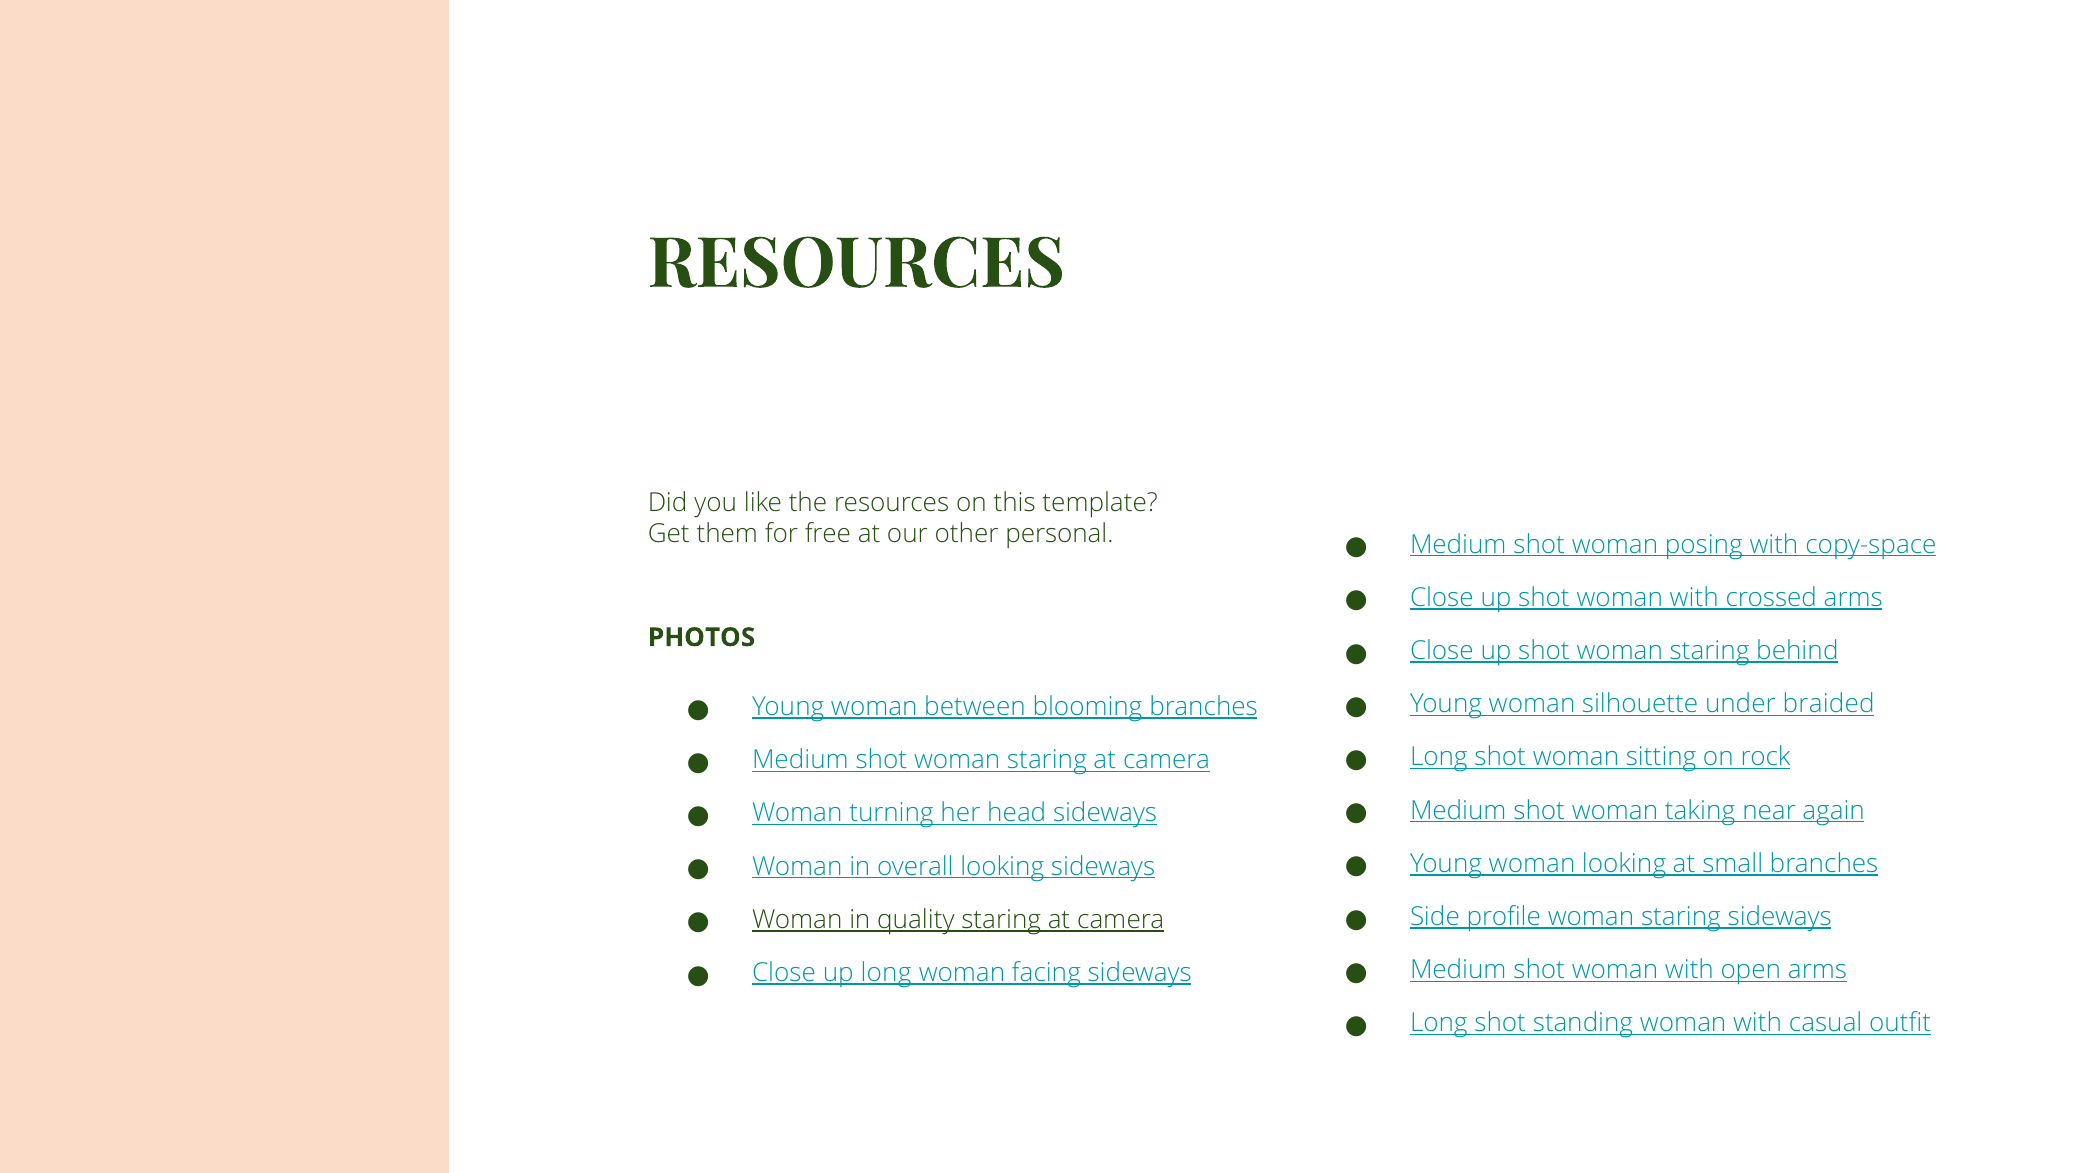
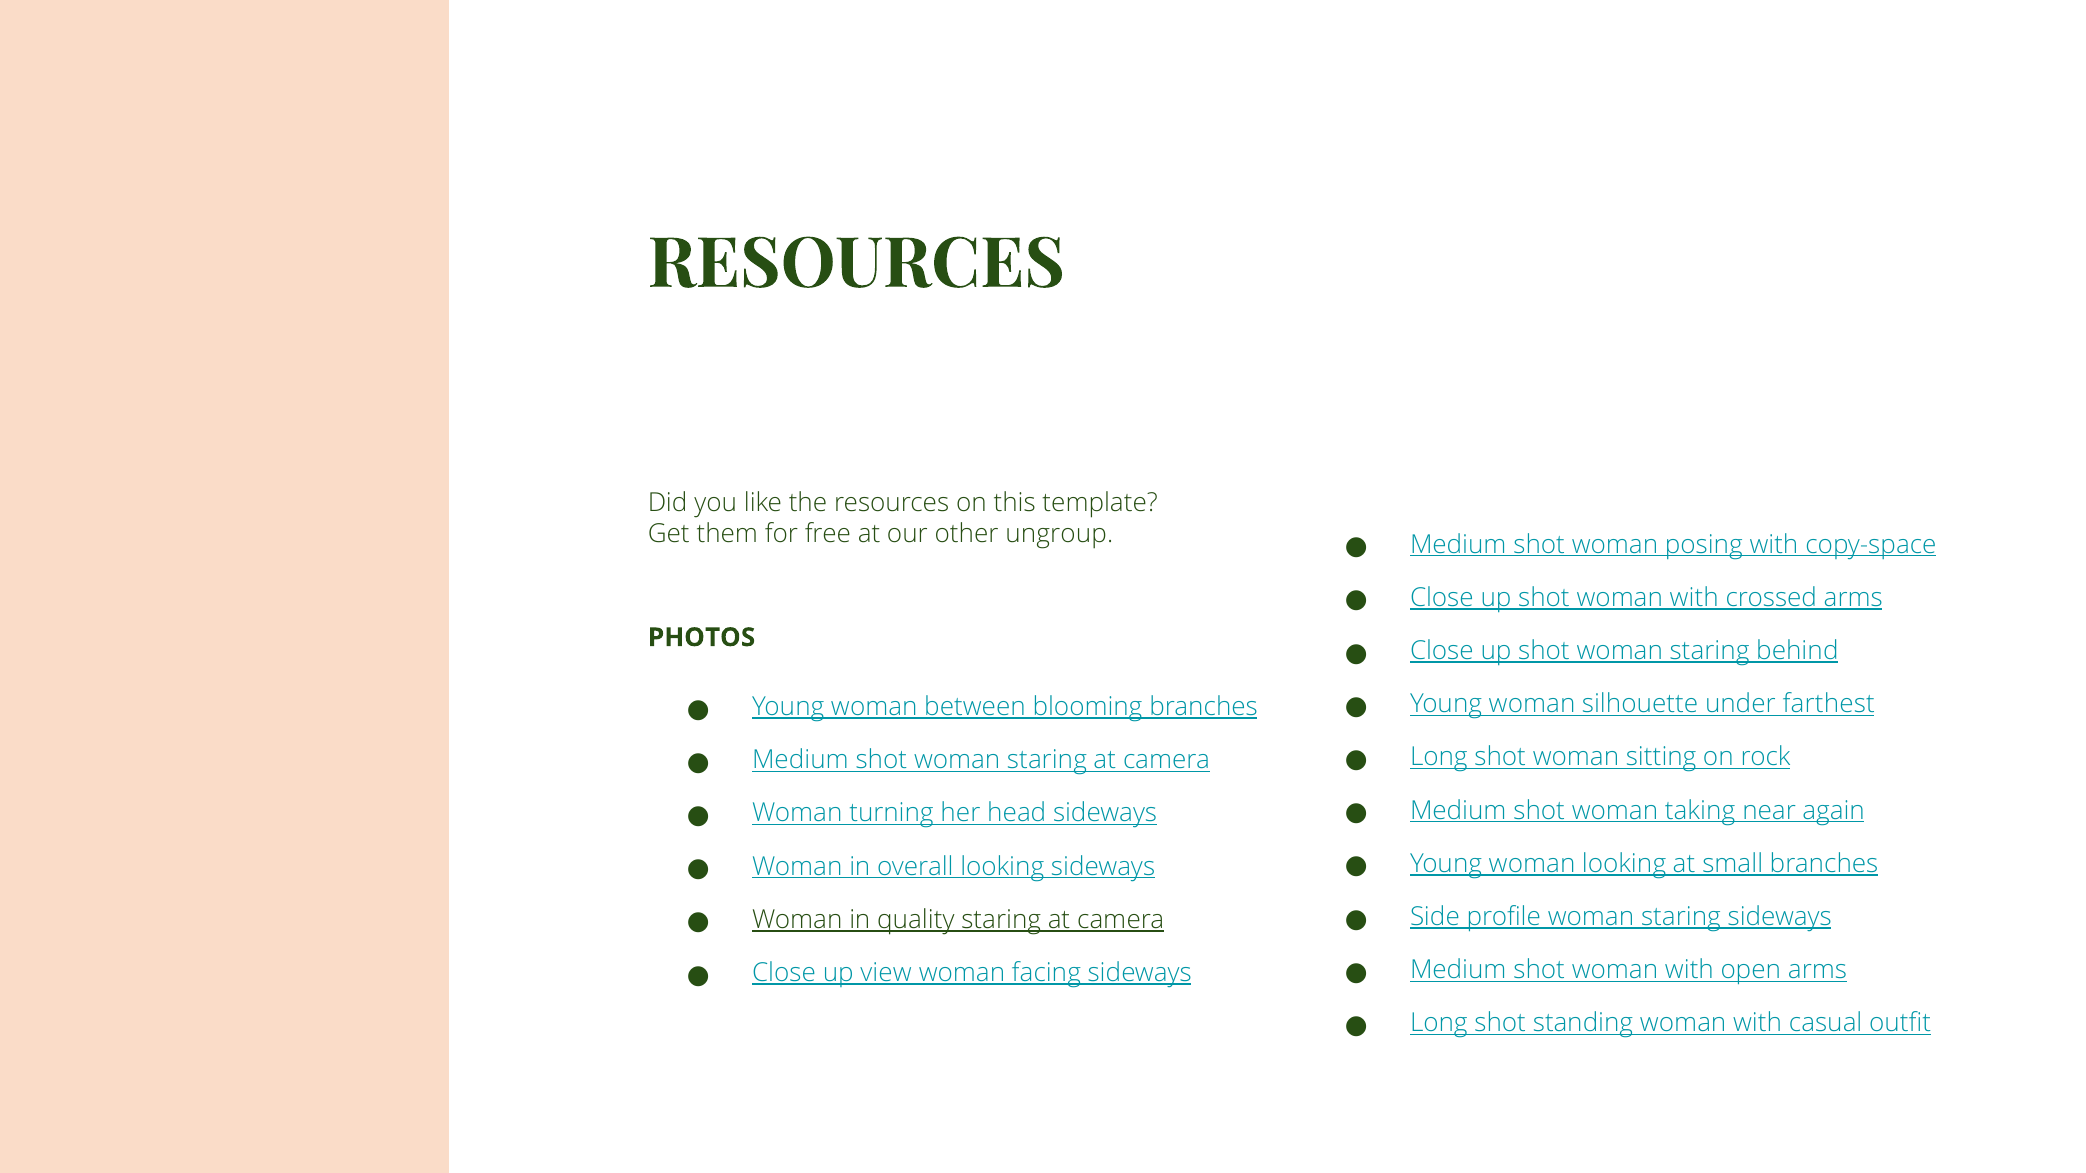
personal: personal -> ungroup (1059, 534)
braided: braided -> farthest (1829, 704)
up long: long -> view (886, 973)
